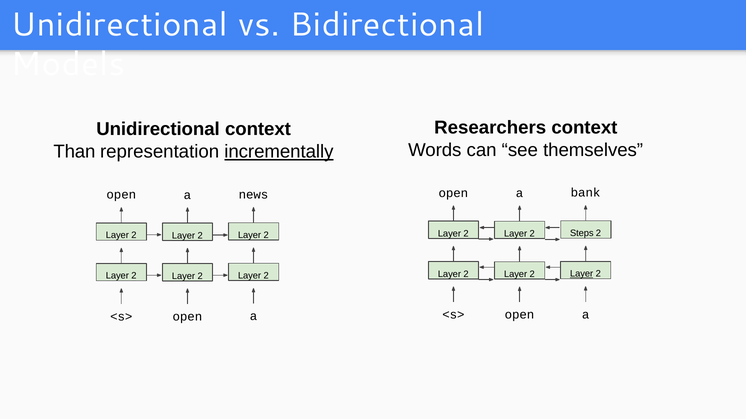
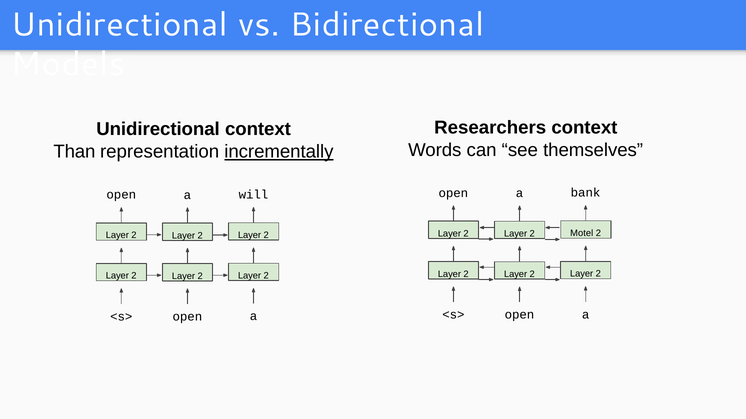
news: news -> will (253, 195)
Steps: Steps -> Motel (582, 234)
Layer underline: present -> none (582, 274)
